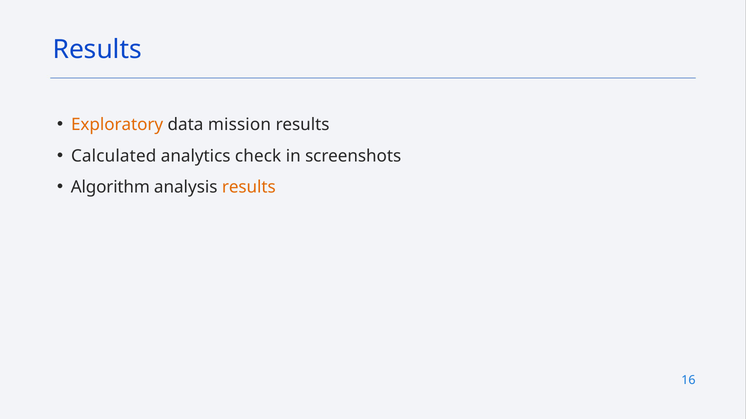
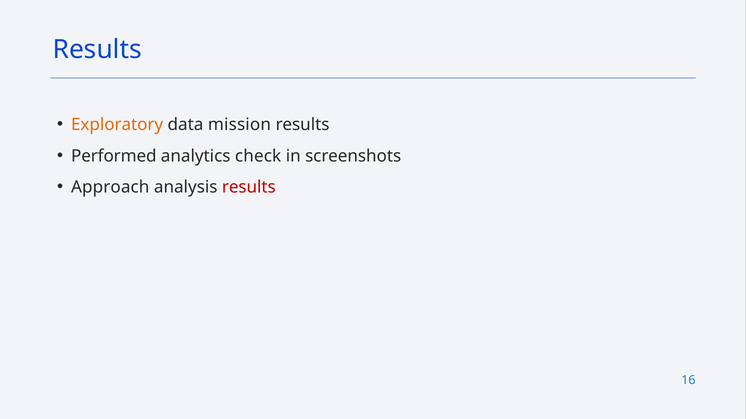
Calculated: Calculated -> Performed (114, 156)
Algorithm: Algorithm -> Approach (110, 188)
results colour: orange -> red (249, 188)
